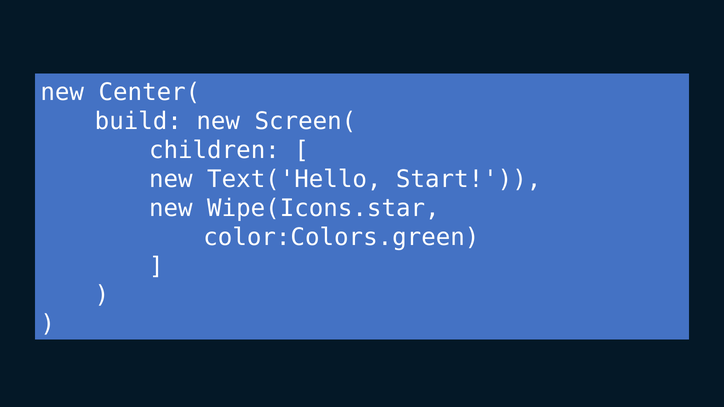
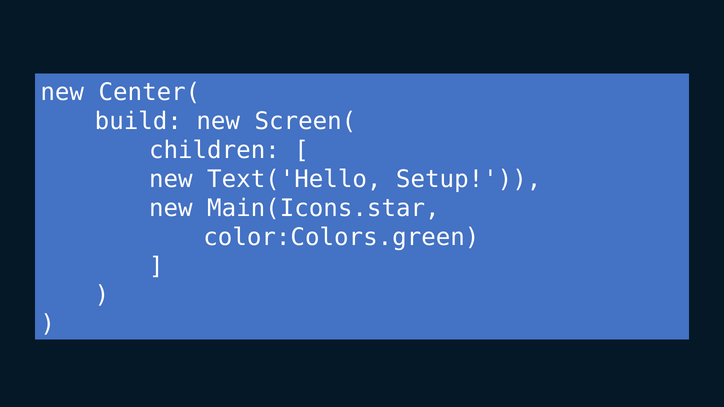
Start: Start -> Setup (469, 179)
Wipe(Icons.star: Wipe(Icons.star -> Main(Icons.star (323, 208)
